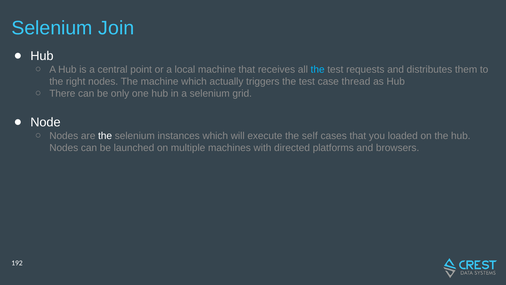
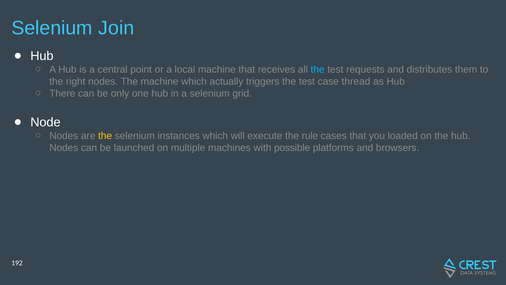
the colour: white -> yellow (105, 136)
self: self -> rule (310, 136)
directed: directed -> possible (292, 148)
